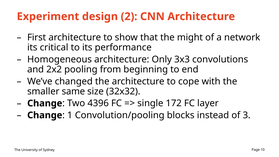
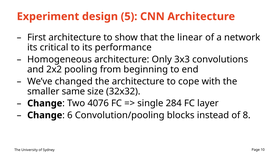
2: 2 -> 5 (129, 16)
might: might -> linear (190, 37)
4396: 4396 -> 4076 (98, 103)
172: 172 -> 284 (174, 103)
1: 1 -> 6 (70, 115)
3: 3 -> 8 (247, 115)
